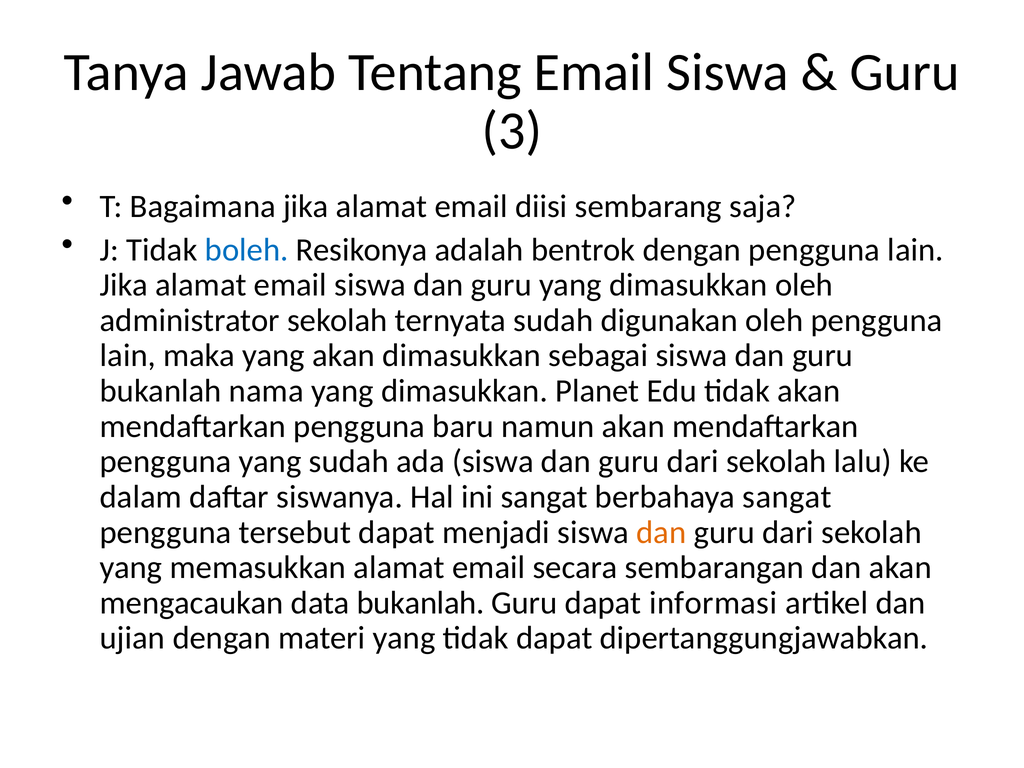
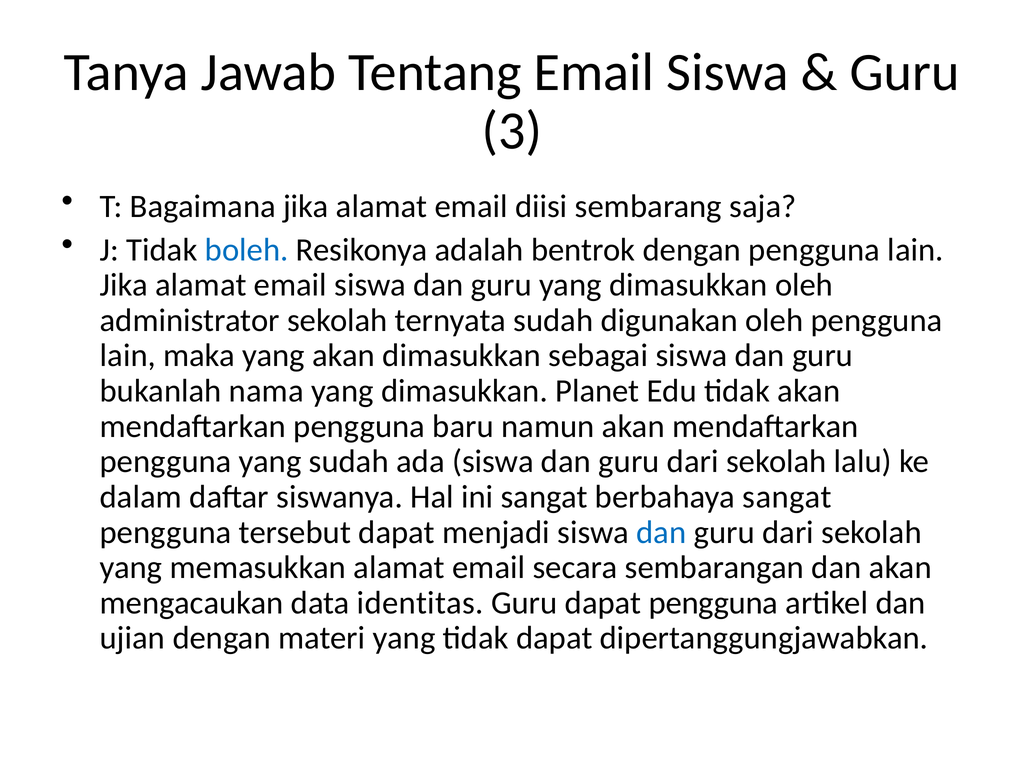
dan colour: orange -> blue (661, 532)
data bukanlah: bukanlah -> identitas (420, 603)
dapat informasi: informasi -> pengguna (713, 603)
